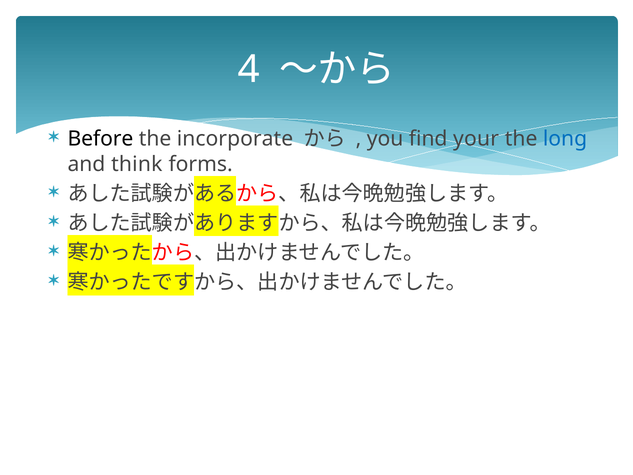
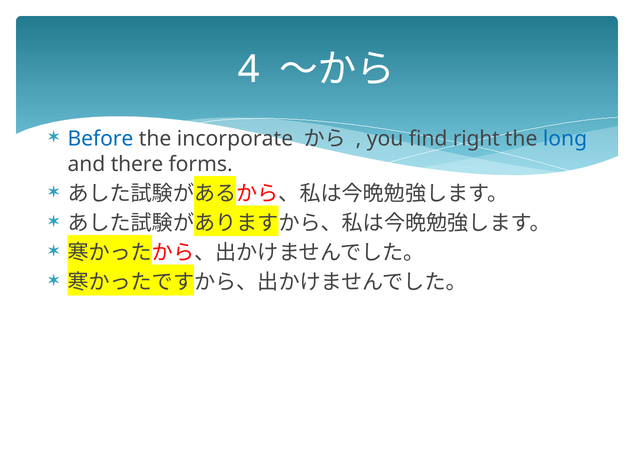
Before colour: black -> blue (100, 139)
your: your -> right (476, 139)
think: think -> there (137, 164)
